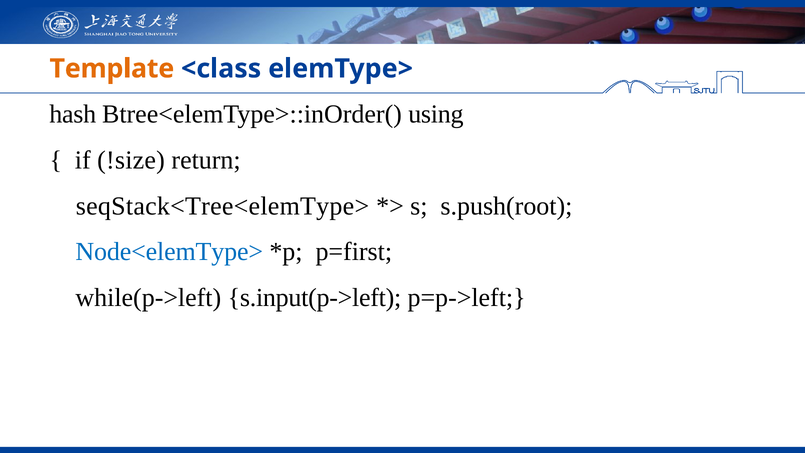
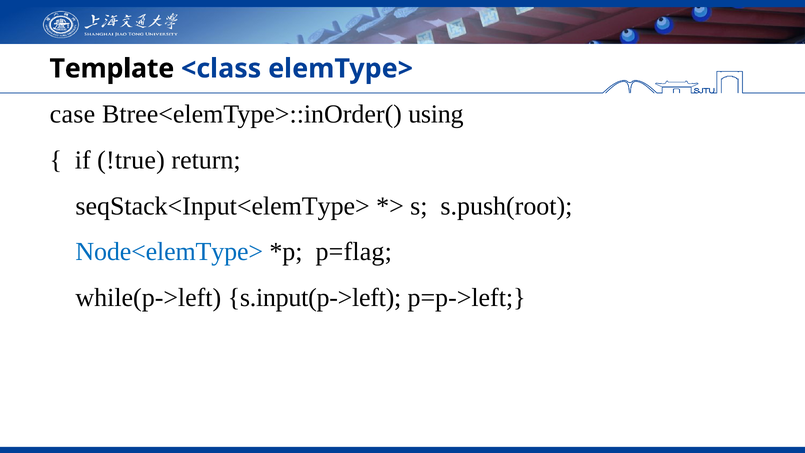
Template colour: orange -> black (112, 69)
hash: hash -> case (72, 114)
!size: !size -> !true (131, 160)
seqStack<Tree<elemType>: seqStack<Tree<elemType> -> seqStack<Input<elemType> (223, 206)
p=first: p=first -> p=flag (354, 252)
